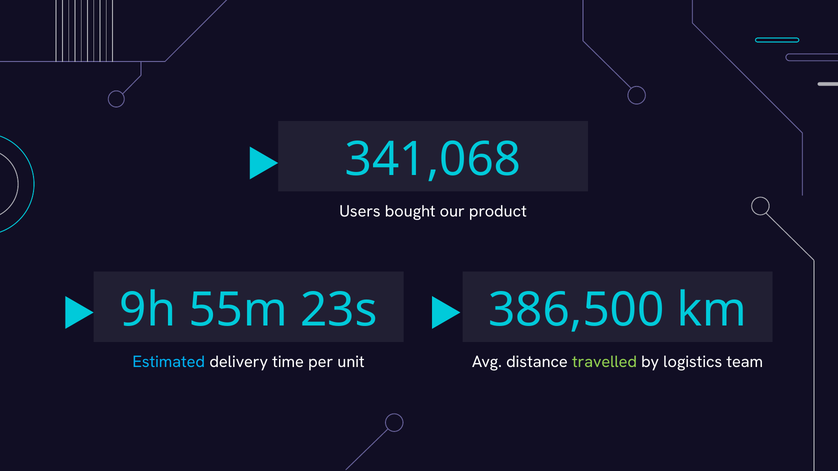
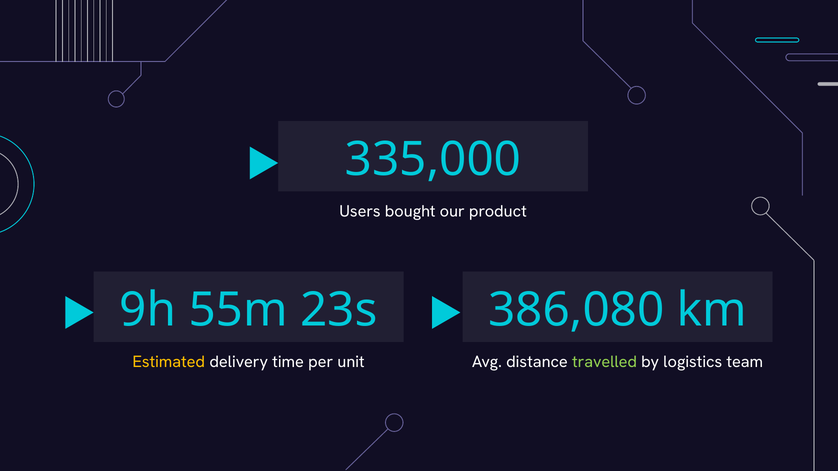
341,068: 341,068 -> 335,000 (433, 160)
386,500: 386,500 -> 386,080 (576, 310)
Estimated colour: light blue -> yellow (169, 362)
